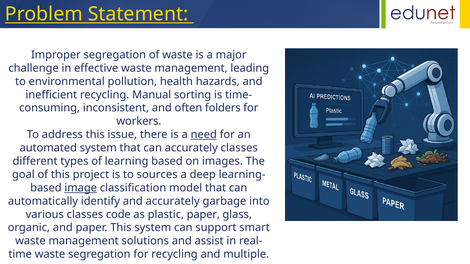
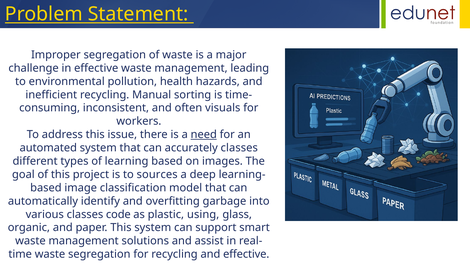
folders: folders -> visuals (223, 108)
image underline: present -> none (81, 188)
and accurately: accurately -> overfitting (173, 201)
plastic paper: paper -> using (203, 215)
and multiple: multiple -> effective (246, 255)
